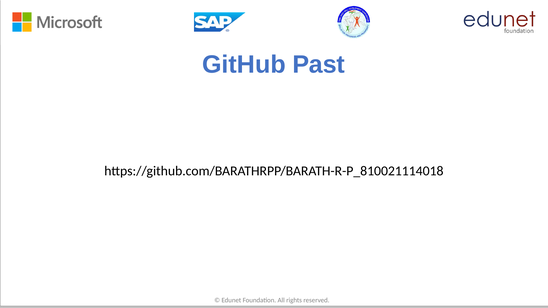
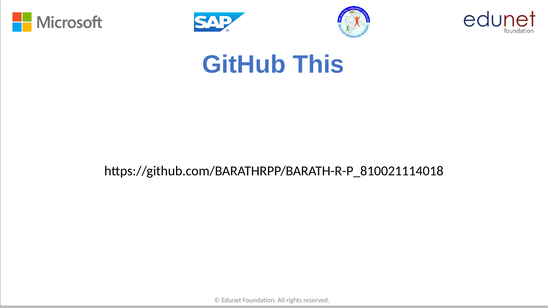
Past: Past -> This (318, 64)
